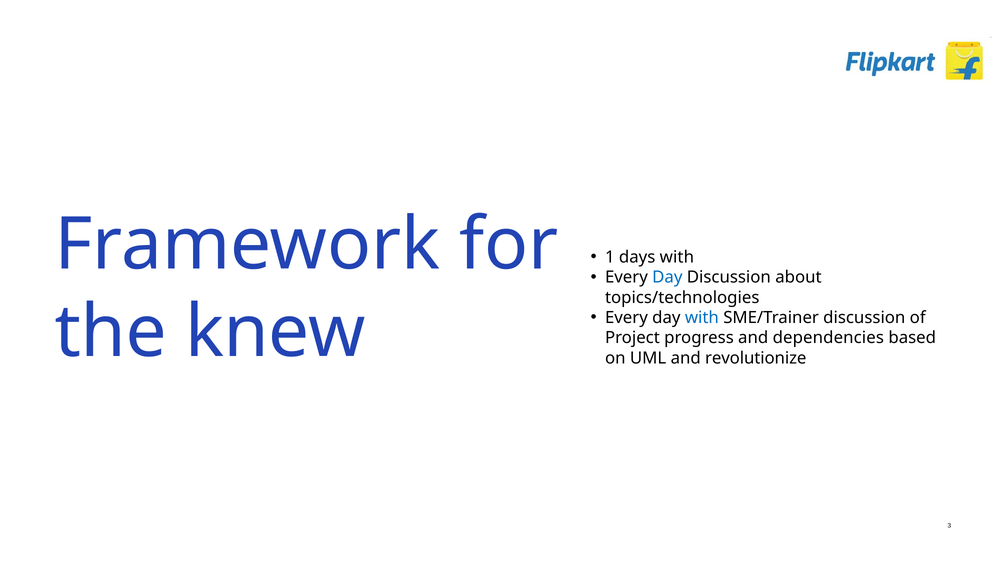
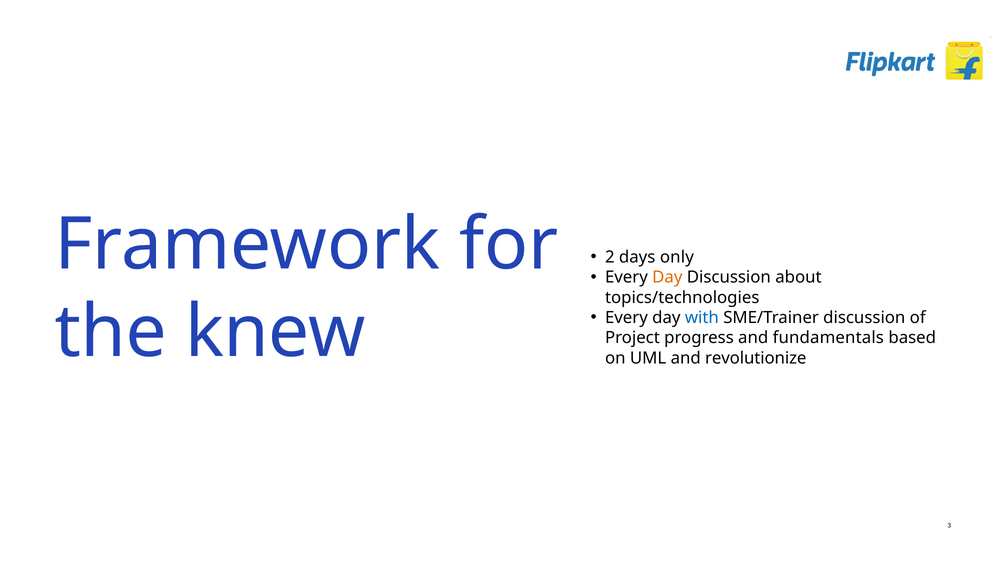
1: 1 -> 2 (610, 257)
days with: with -> only (677, 257)
Day colour: blue -> orange (667, 277)
dependencies: dependencies -> fundamentals (828, 338)
